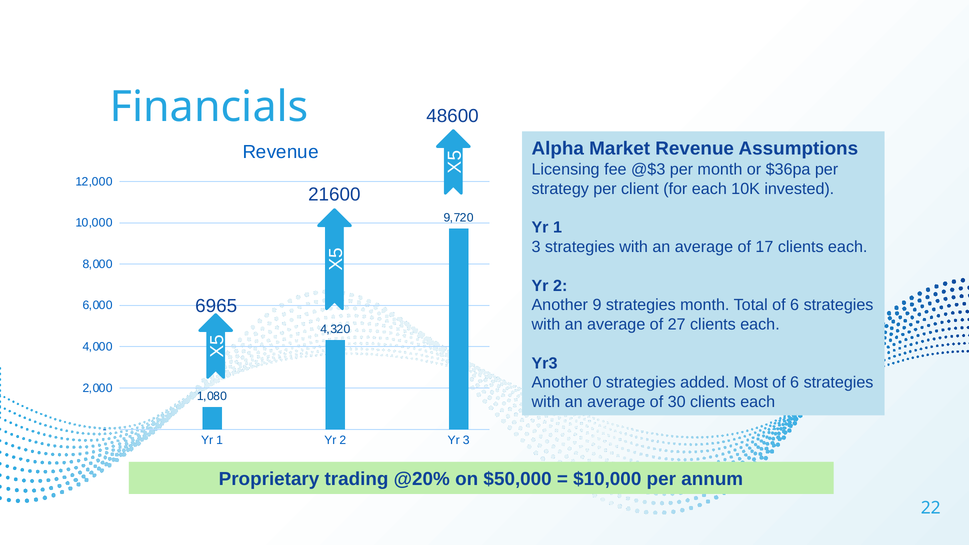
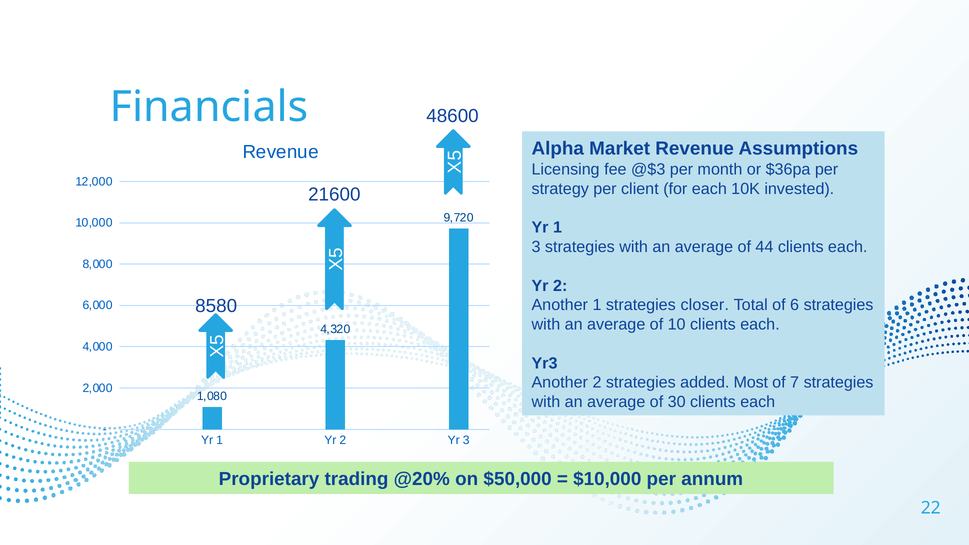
17: 17 -> 44 (764, 247)
6965: 6965 -> 8580 (216, 306)
Another 9: 9 -> 1 (597, 305)
strategies month: month -> closer (705, 305)
27: 27 -> 10 (677, 325)
Another 0: 0 -> 2 (597, 383)
6: 6 -> 7 (795, 383)
